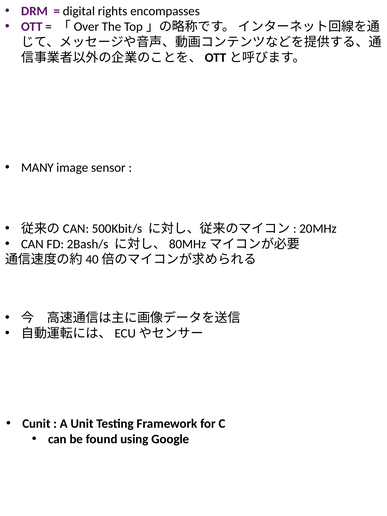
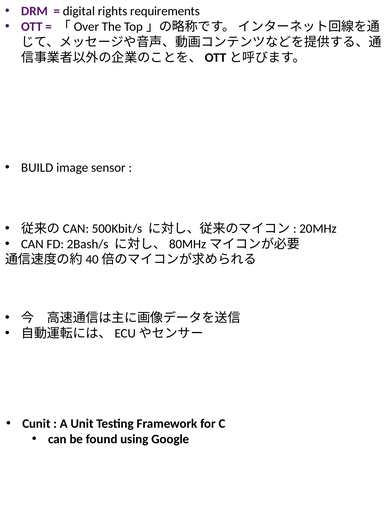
encompasses: encompasses -> requirements (165, 11)
MANY: MANY -> BUILD (37, 168)
